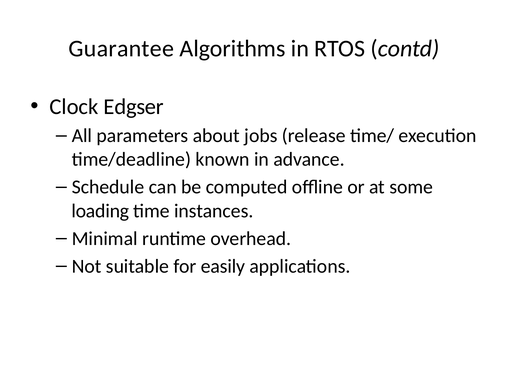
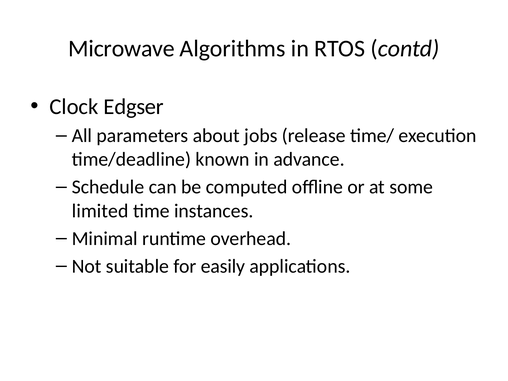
Guarantee: Guarantee -> Microwave (122, 49)
loading: loading -> limited (100, 211)
